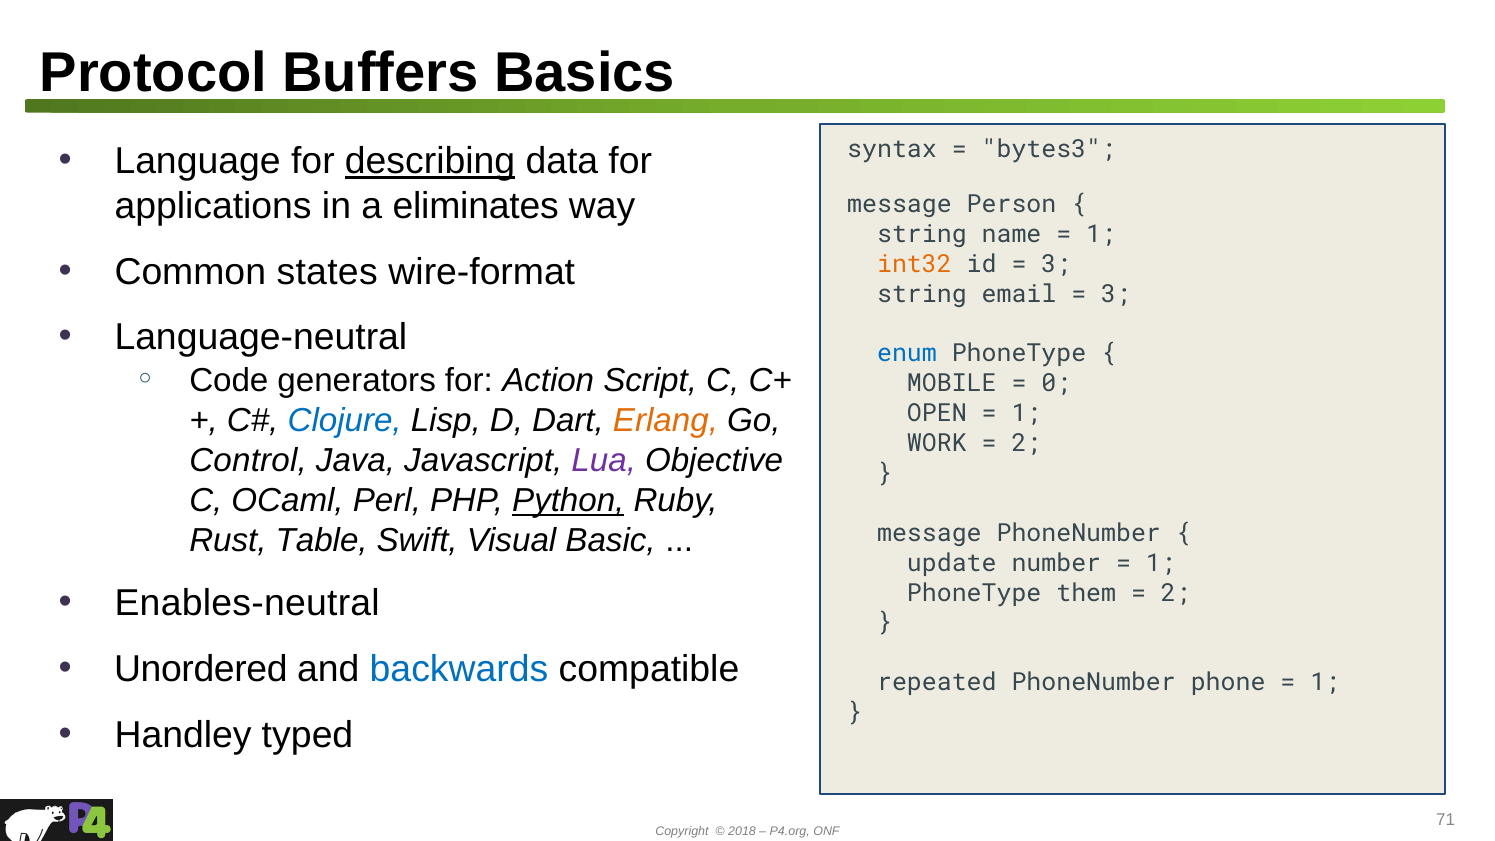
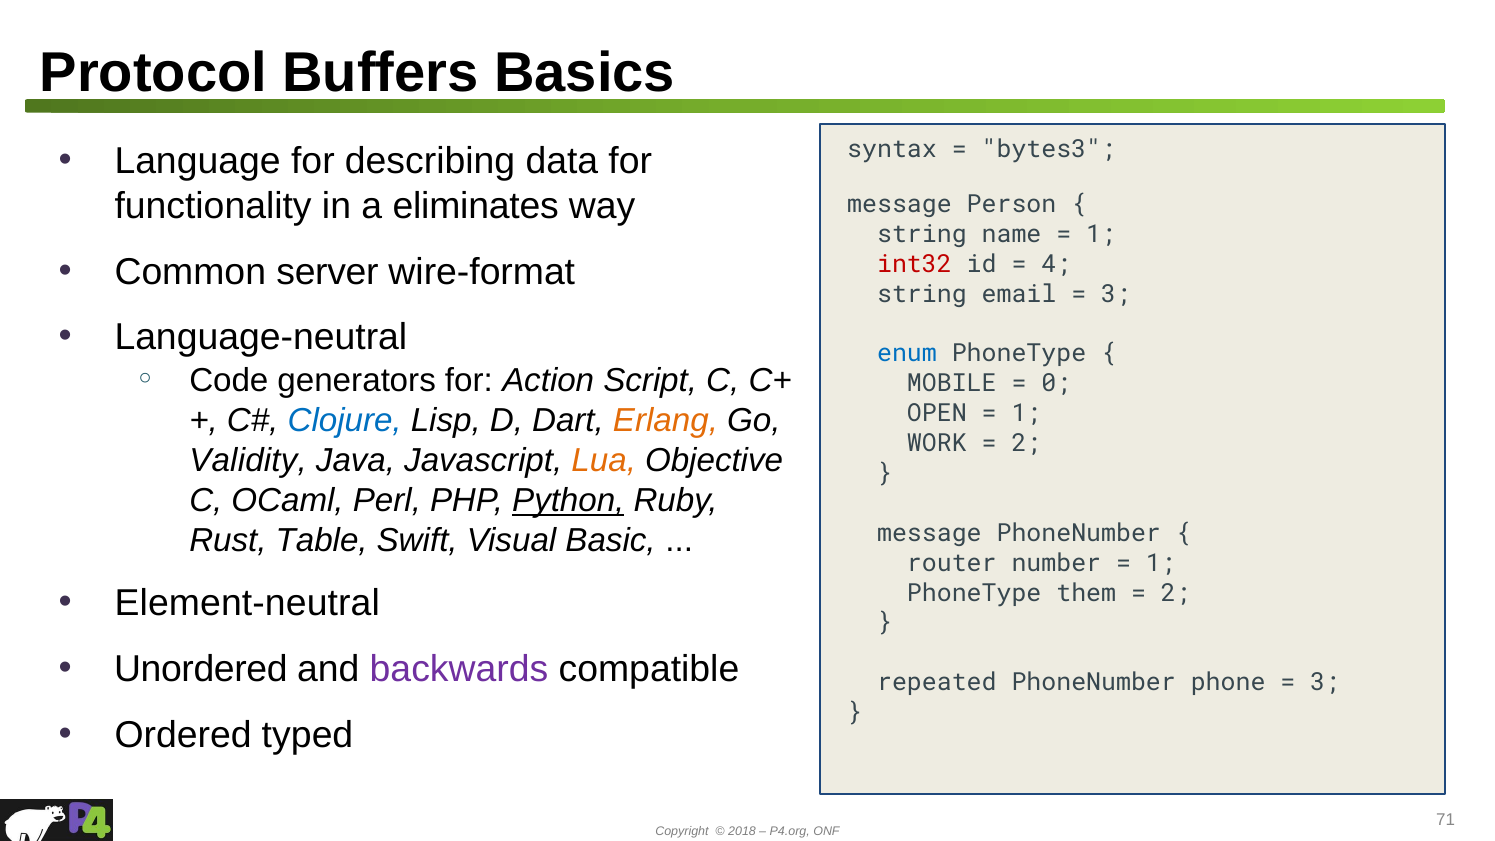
describing underline: present -> none (430, 161)
applications: applications -> functionality (213, 206)
states: states -> server (327, 272)
int32 colour: orange -> red (914, 264)
3: 3 -> 4 (1056, 264)
Control: Control -> Validity (248, 461)
Lua colour: purple -> orange (604, 461)
update: update -> router (952, 563)
Enables-neutral: Enables-neutral -> Element-neutral (247, 604)
backwards colour: blue -> purple (459, 669)
1: 1 -> 3 (1325, 683)
Handley: Handley -> Ordered (183, 735)
